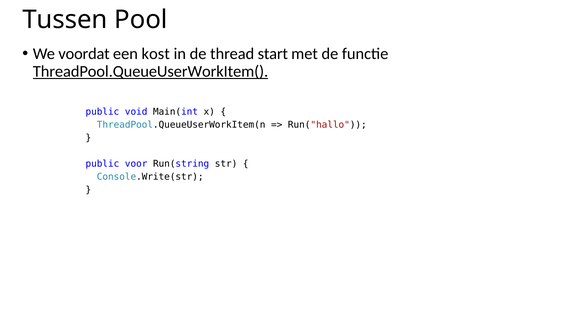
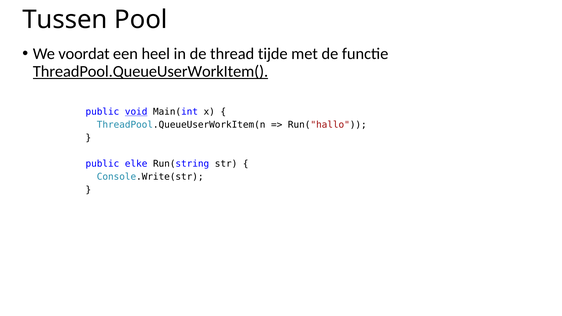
kost: kost -> heel (156, 54)
start: start -> tijde (273, 54)
void underline: none -> present (136, 112)
voor: voor -> elke (136, 164)
